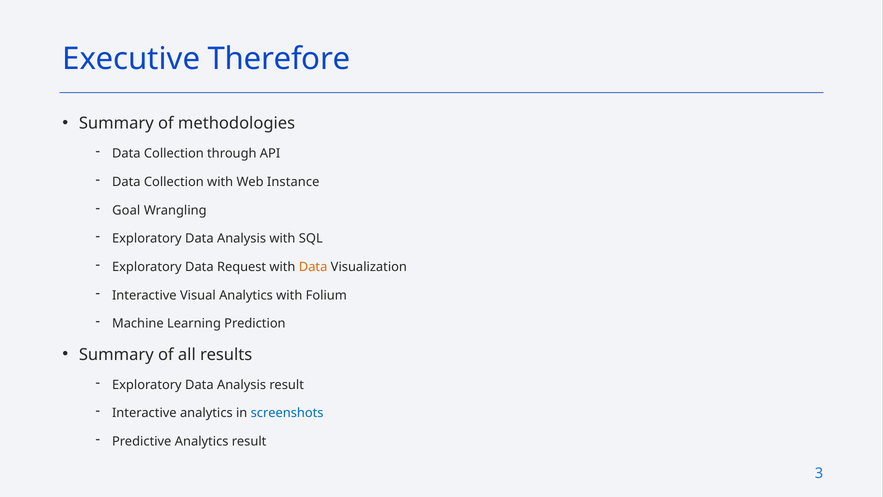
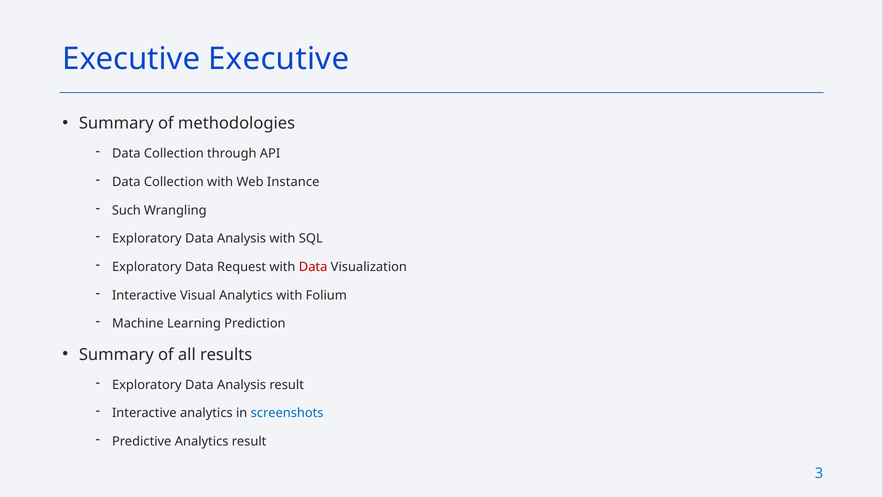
Executive Therefore: Therefore -> Executive (279, 59)
Goal: Goal -> Such (126, 210)
Data colour: orange -> red (313, 267)
